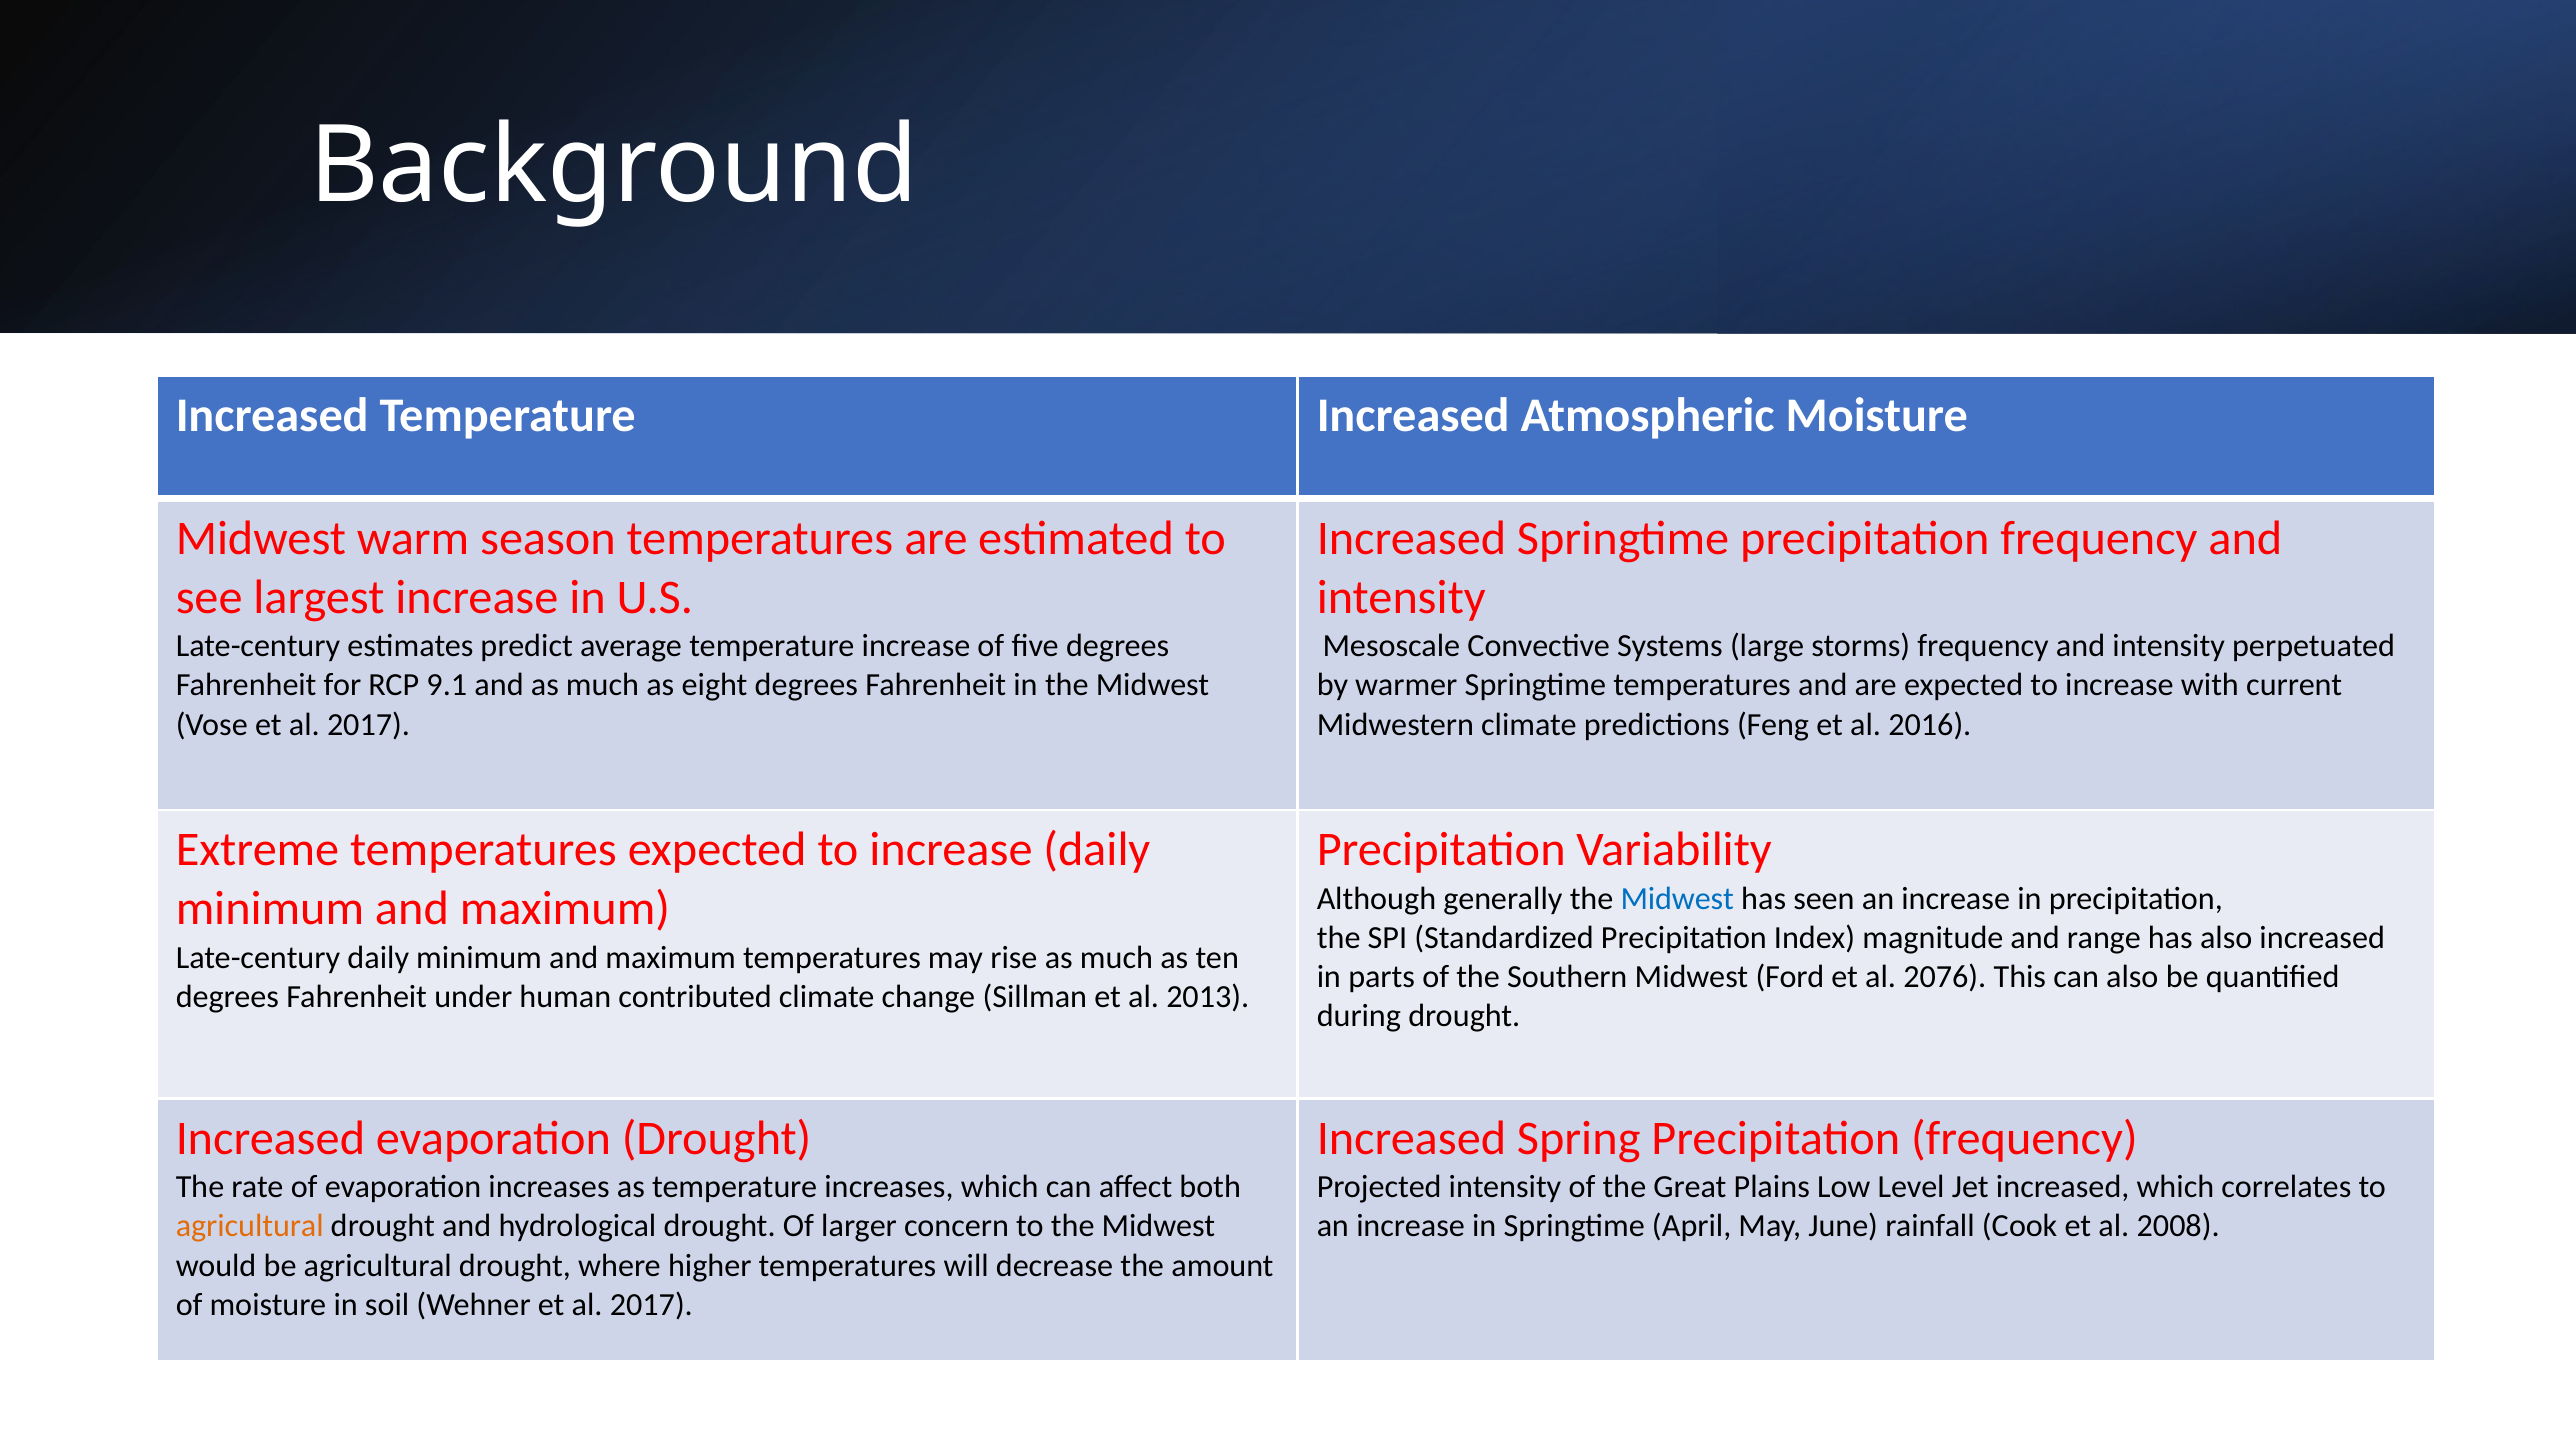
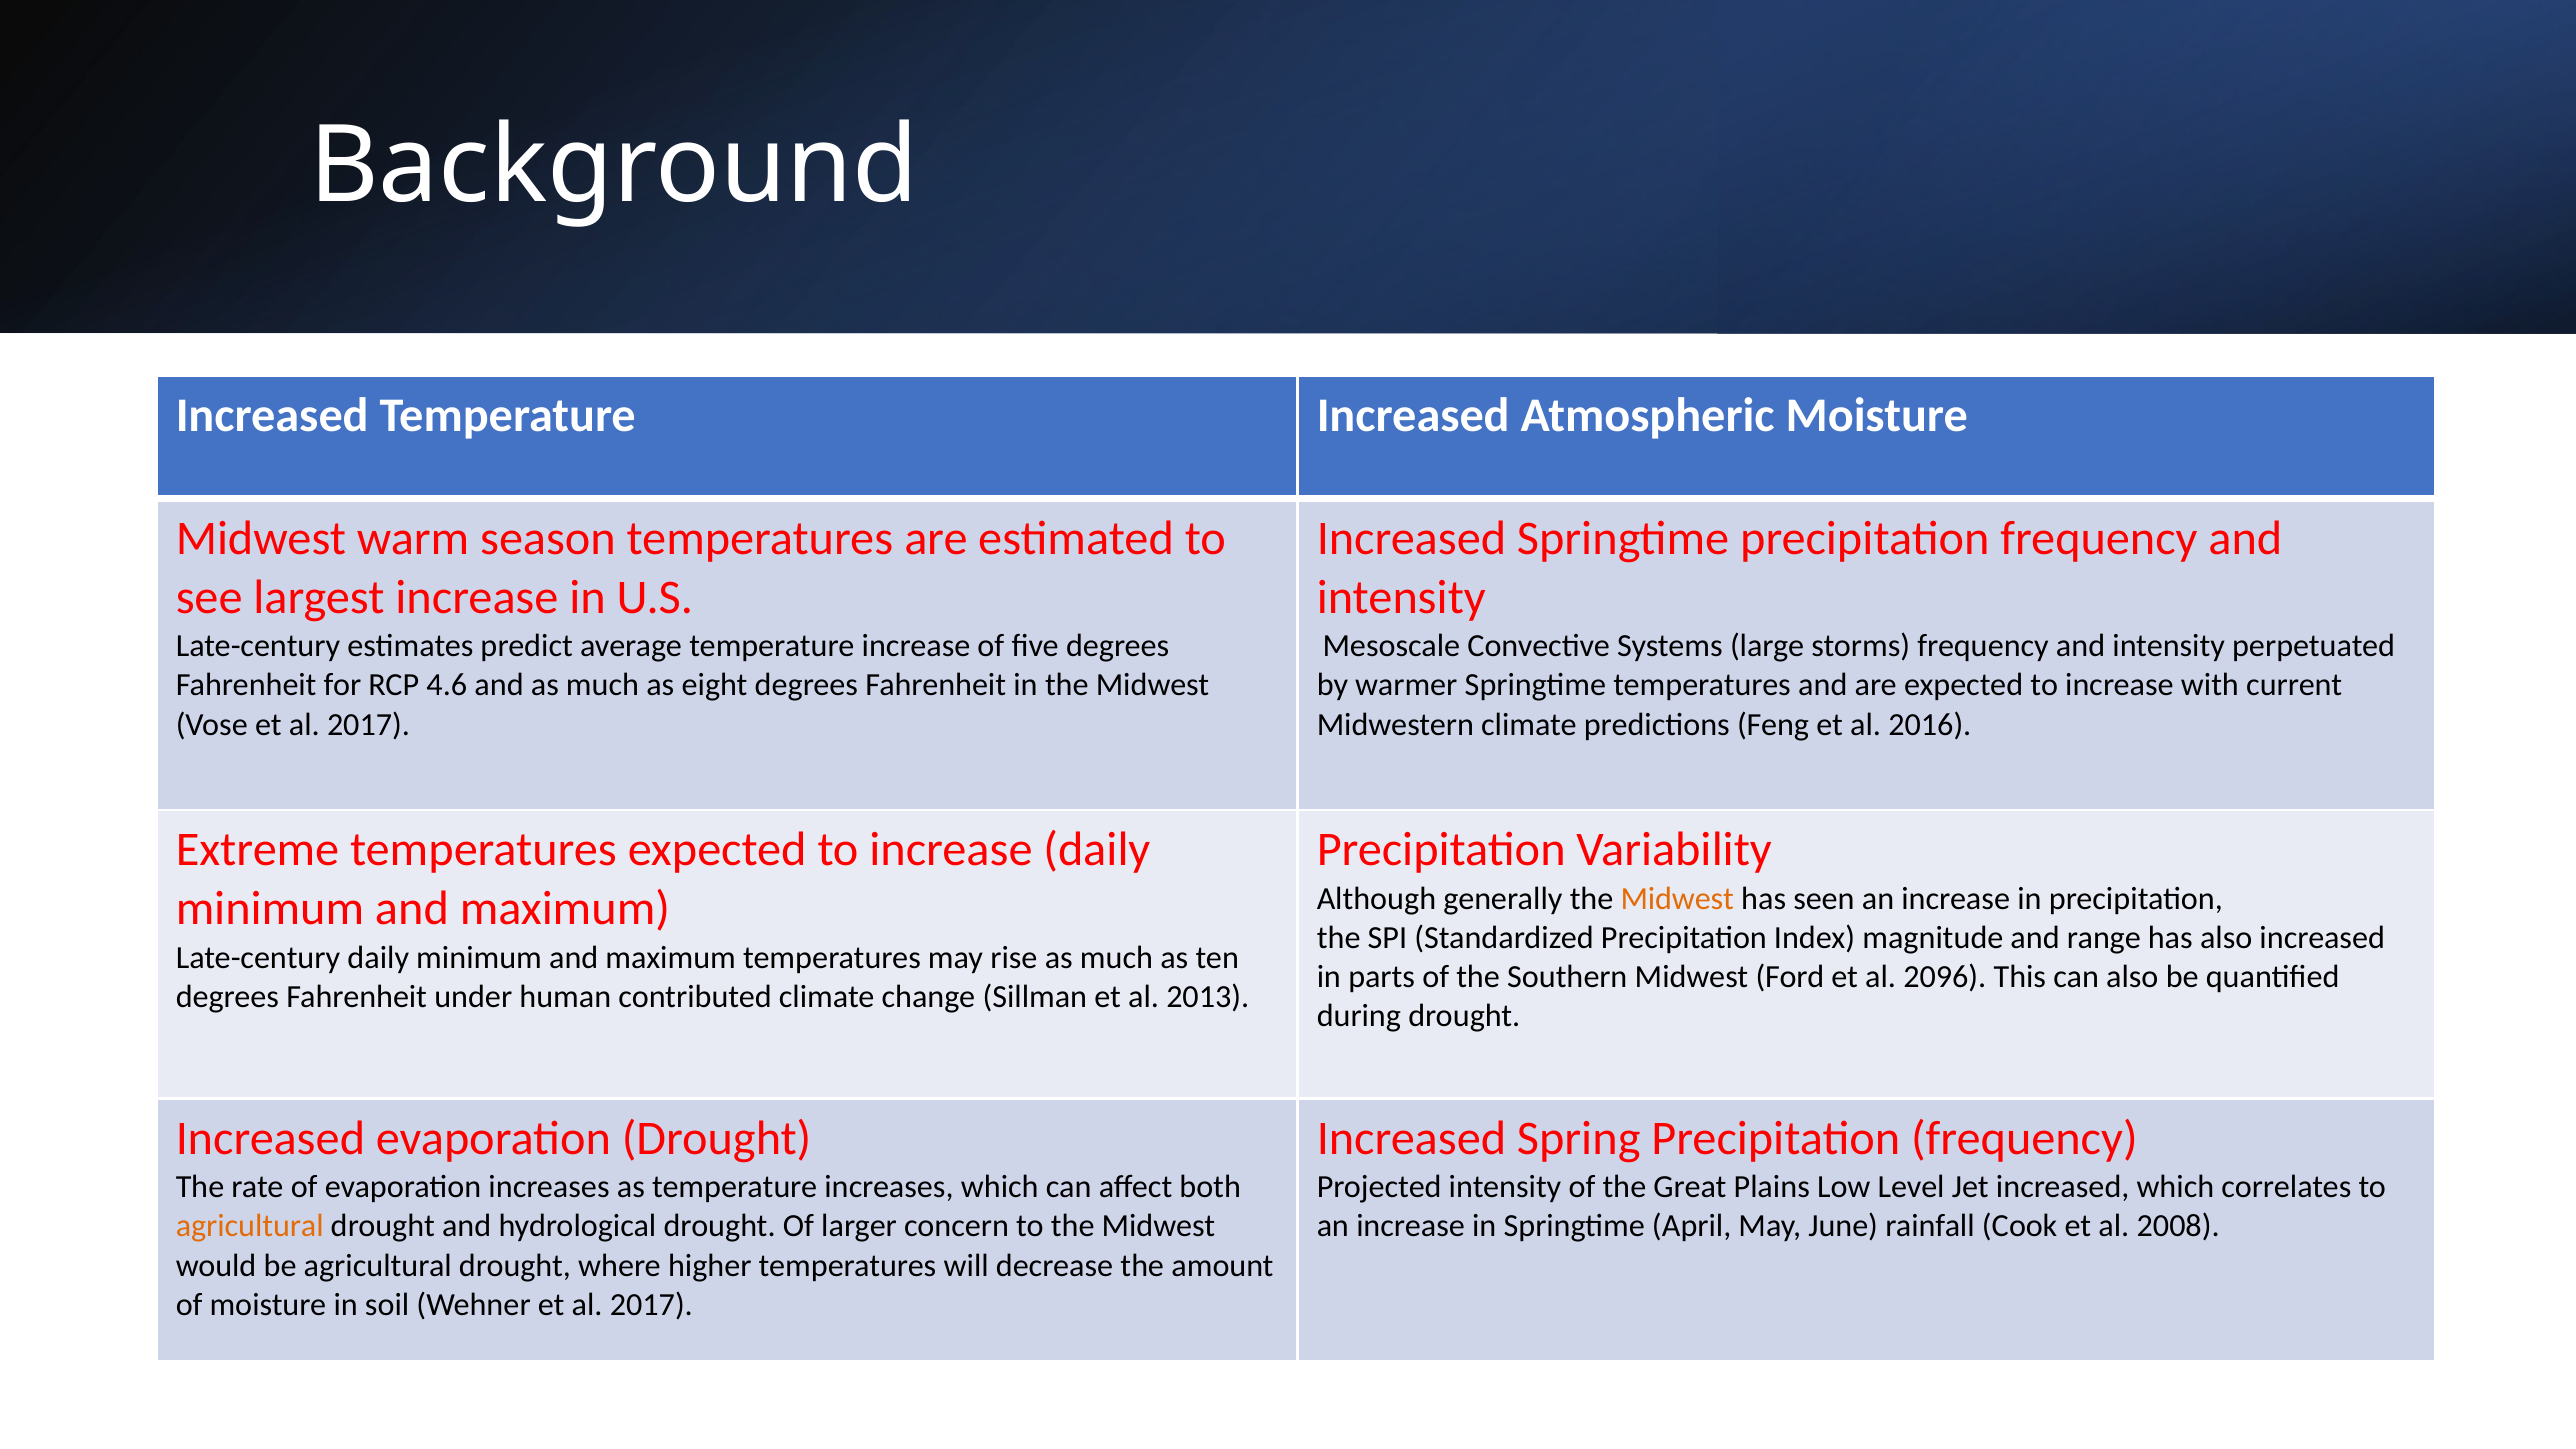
9.1: 9.1 -> 4.6 (447, 685)
Midwest colour: blue -> orange (1677, 899)
2076: 2076 -> 2096 (1945, 977)
